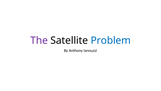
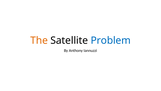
The colour: purple -> orange (39, 40)
